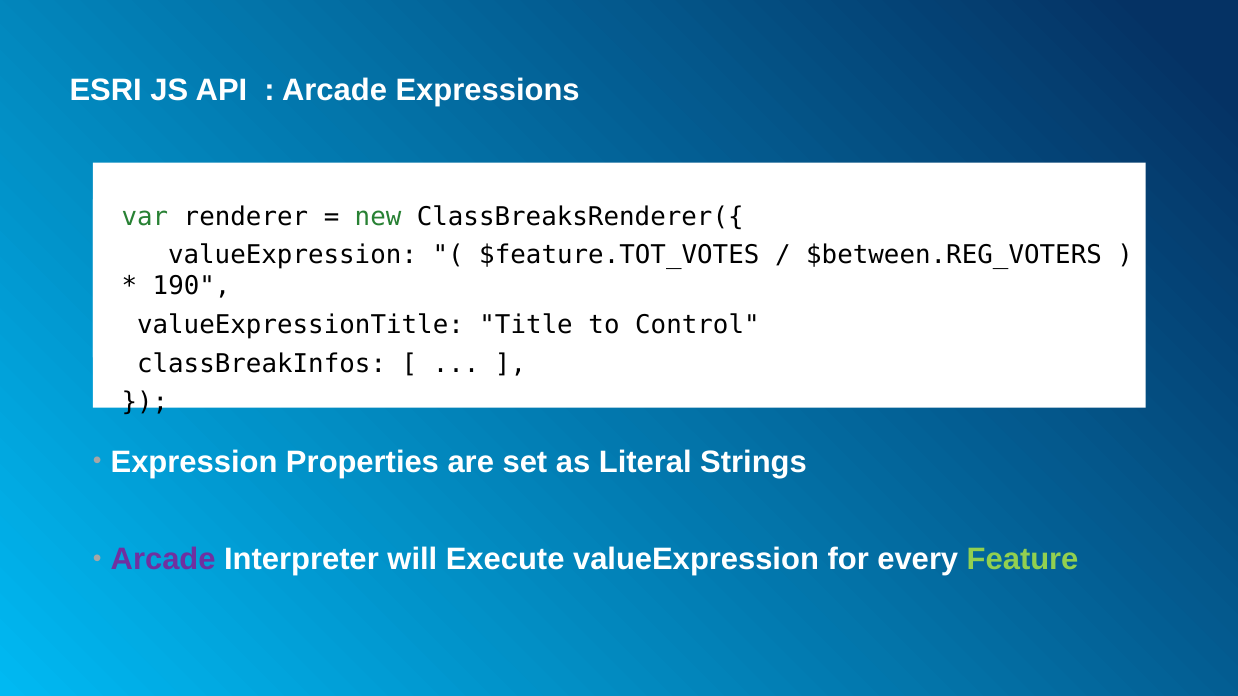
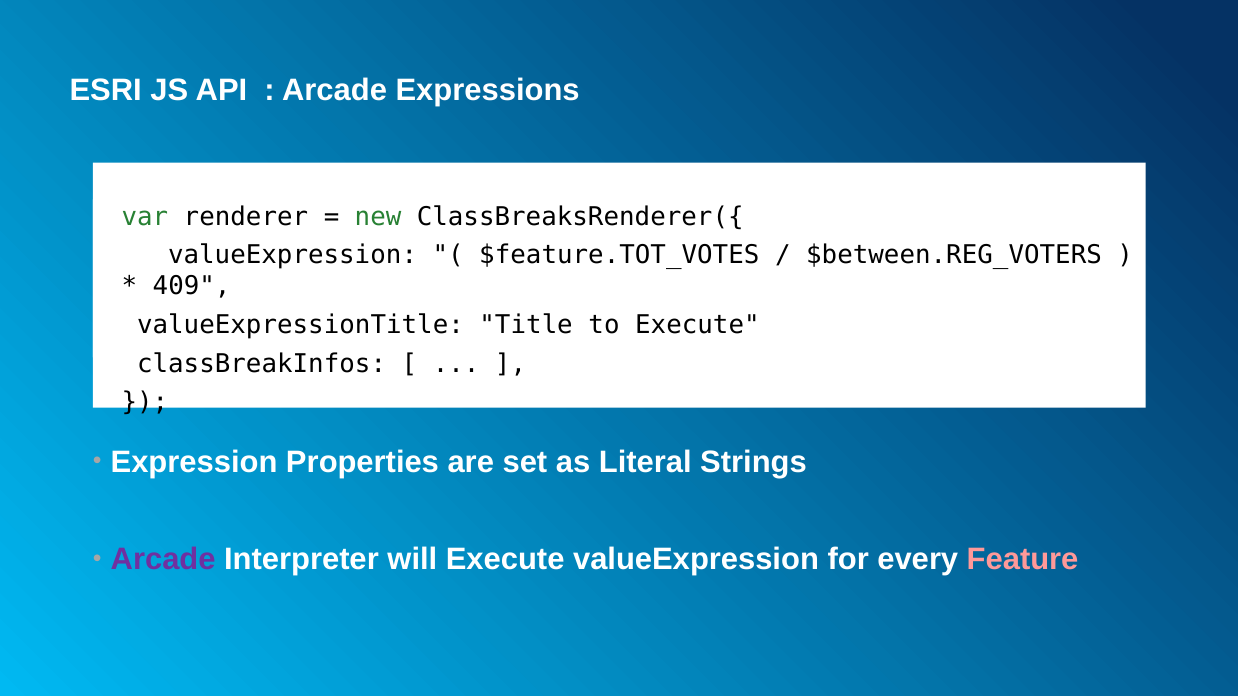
190: 190 -> 409 (192, 287)
to Control: Control -> Execute (697, 325)
Feature colour: light green -> pink (1023, 560)
